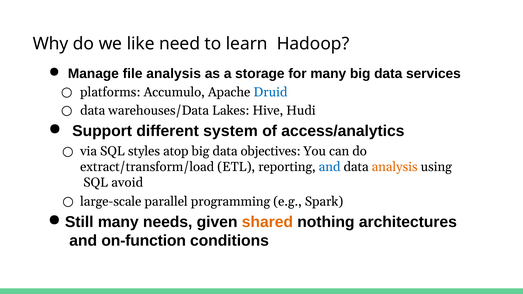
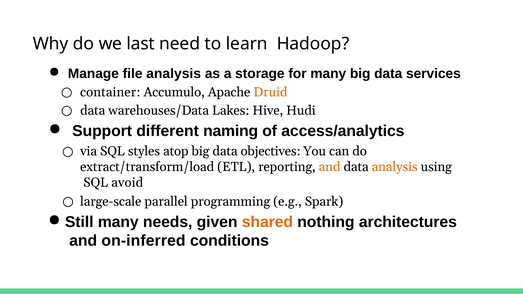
like: like -> last (141, 44)
platforms: platforms -> container (110, 92)
Druid colour: blue -> orange (270, 92)
system: system -> naming (231, 131)
and colour: blue -> orange (330, 167)
on-function: on-function -> on-inferred (144, 241)
